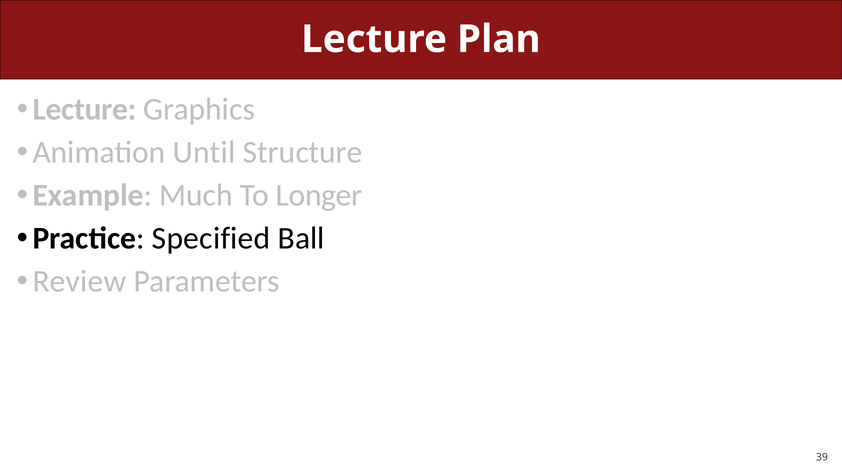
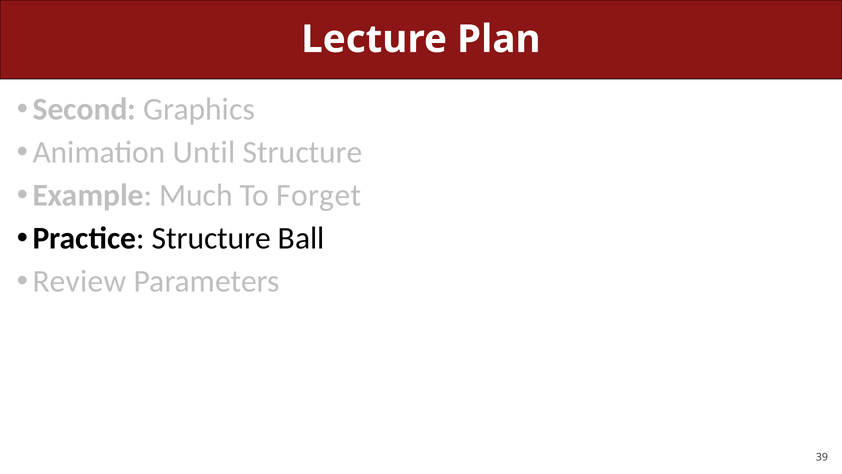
Lecture: Lecture -> Second (84, 109)
Longer: Longer -> Forget (319, 195)
Practice Specified: Specified -> Structure (211, 238)
